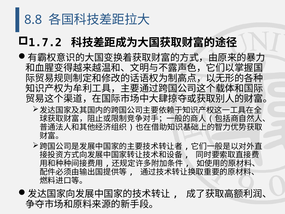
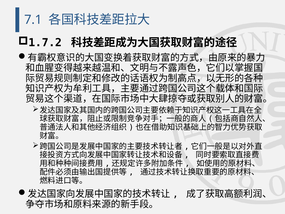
8.8: 8.8 -> 7.1 (33, 20)
